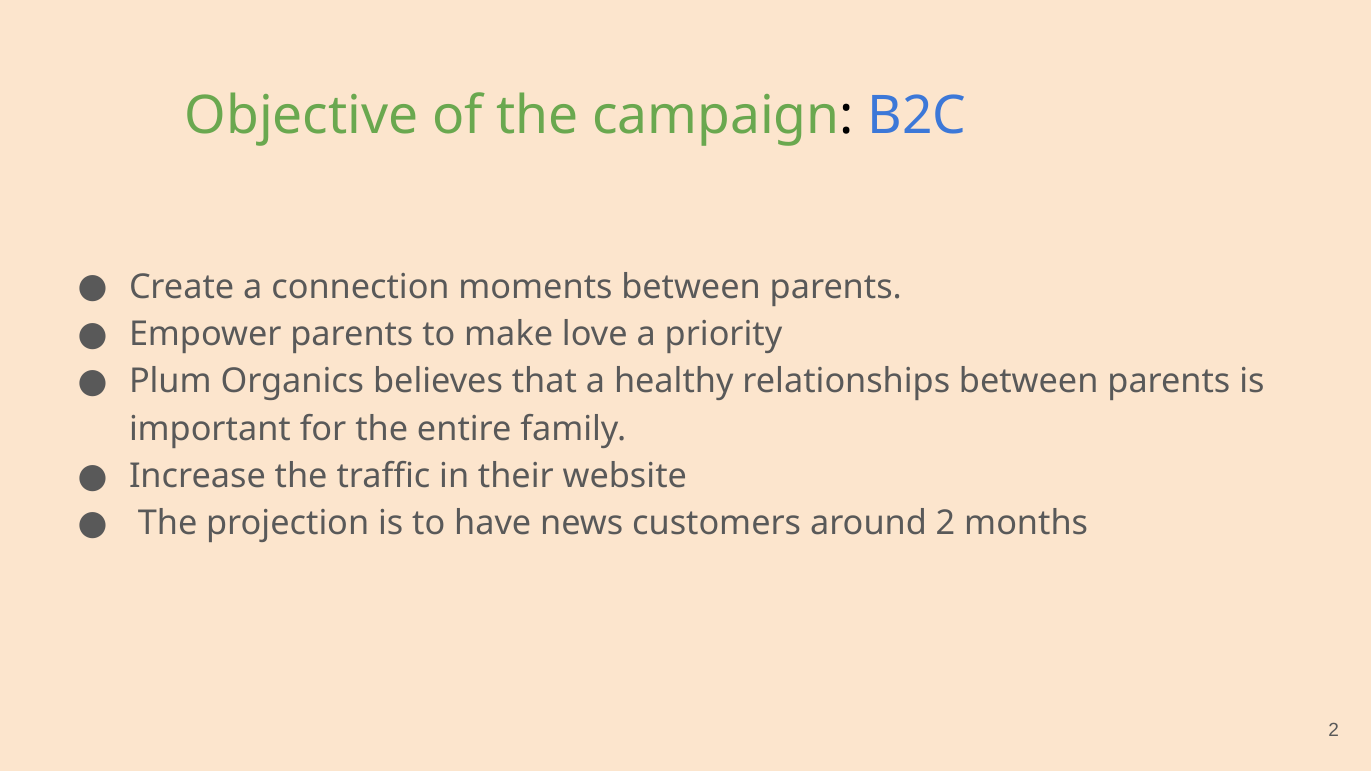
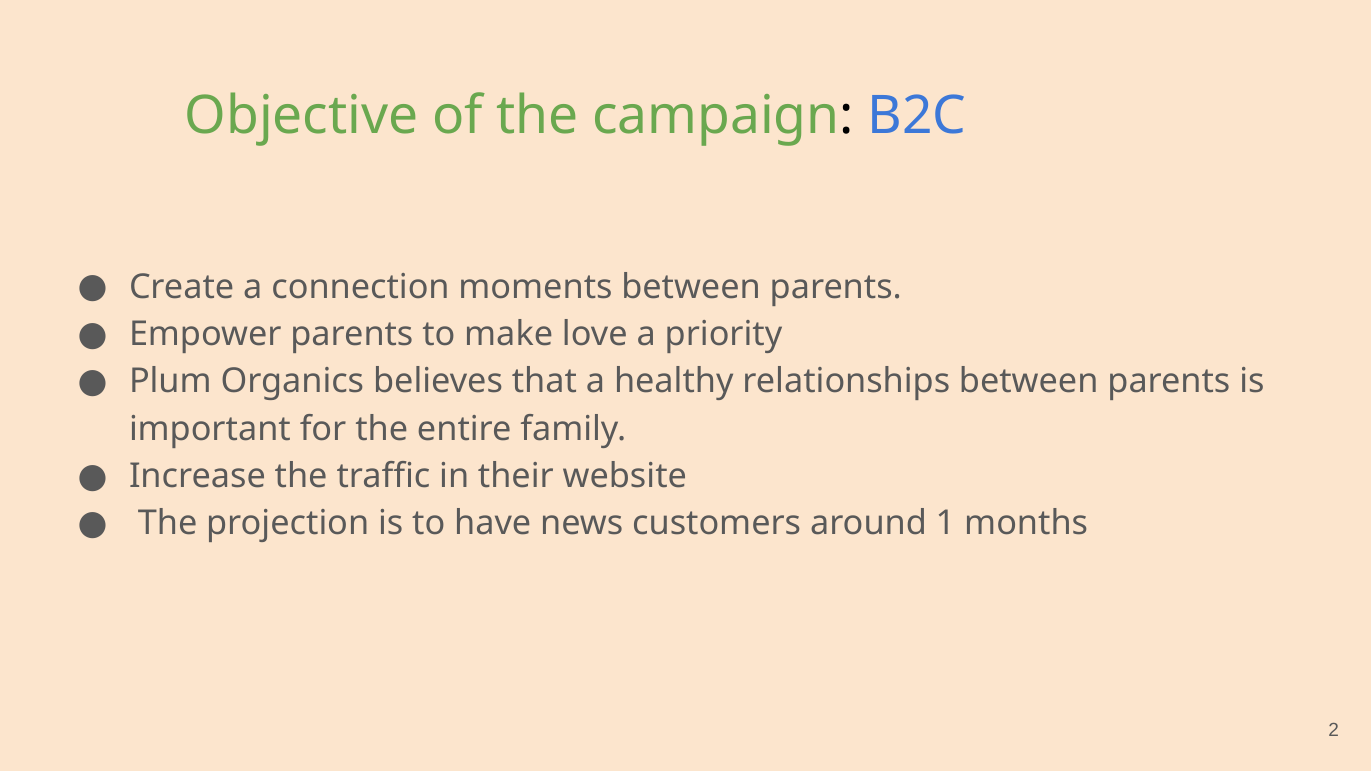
around 2: 2 -> 1 (945, 524)
